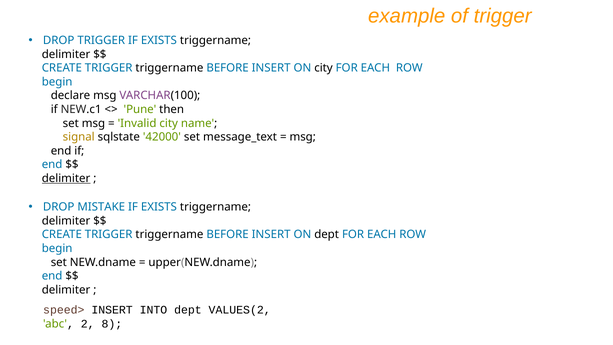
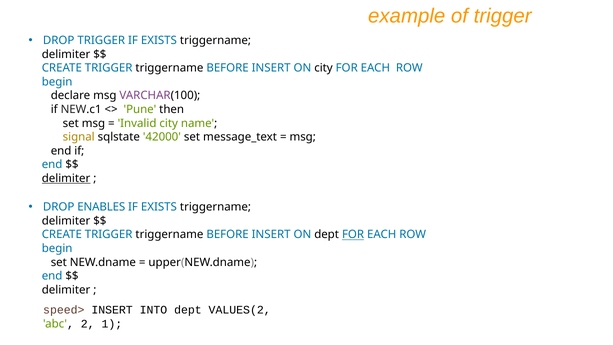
MISTAKE: MISTAKE -> ENABLES (101, 207)
FOR underline: none -> present (353, 235)
8: 8 -> 1 (112, 324)
